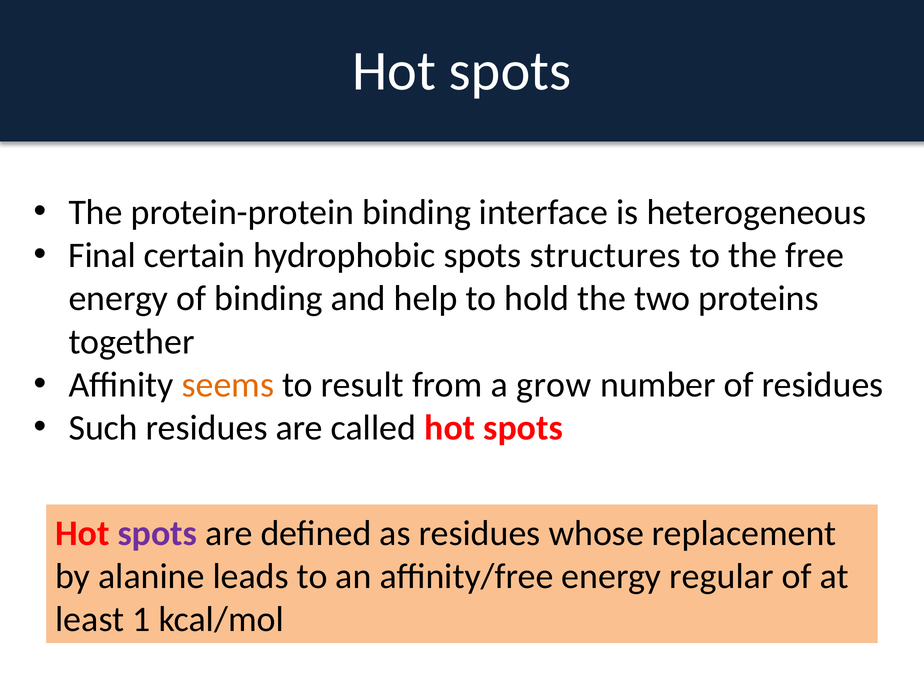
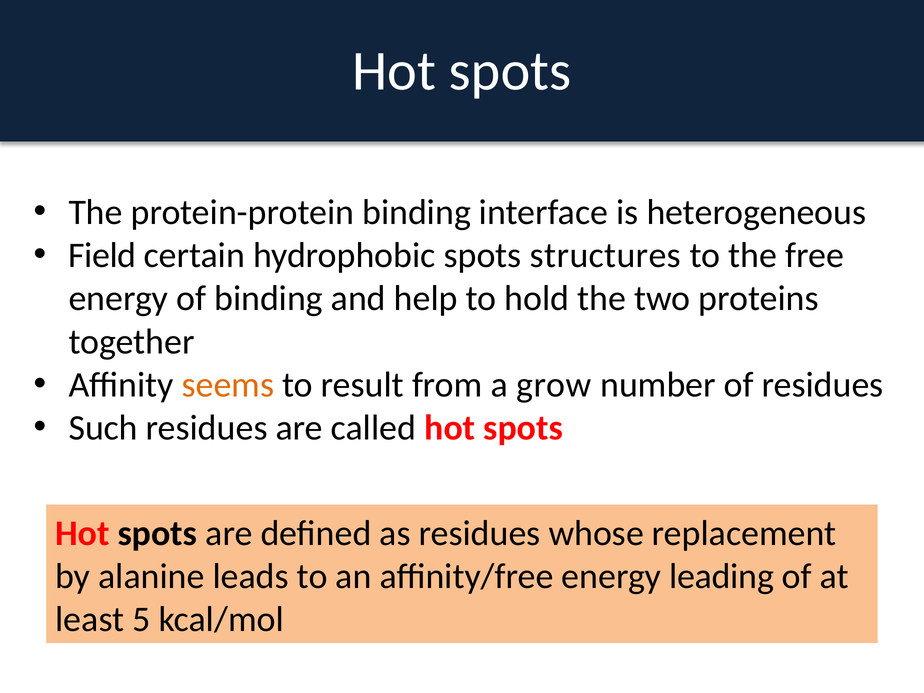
Final: Final -> Field (102, 255)
spots colour: purple -> black (157, 533)
regular: regular -> leading (722, 576)
1: 1 -> 5 (141, 619)
